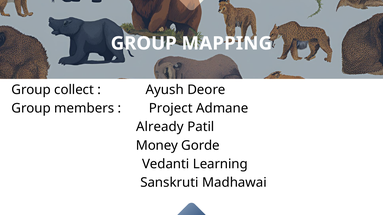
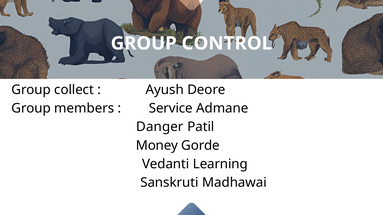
MAPPING: MAPPING -> CONTROL (227, 43)
Project: Project -> Service (171, 108)
Already: Already -> Danger (160, 127)
